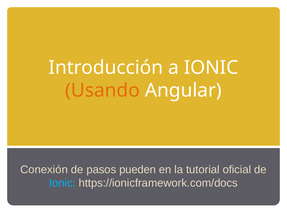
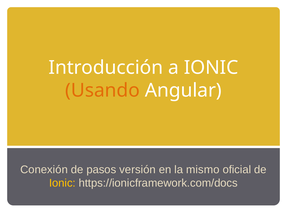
pueden: pueden -> versión (137, 170)
tutorial: tutorial -> mismo (203, 170)
Ionic colour: light blue -> yellow (62, 183)
